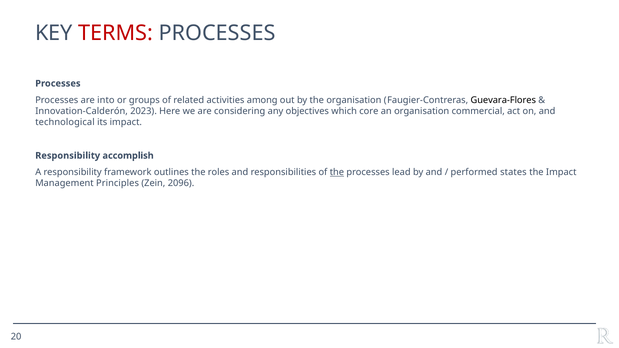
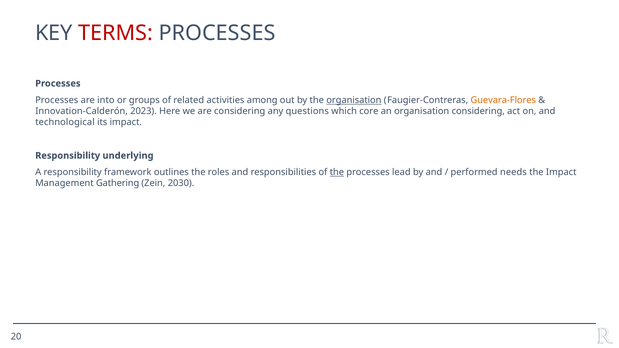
organisation underline: none -> present (354, 100)
Guevara-Flores colour: black -> orange (503, 100)
objectives: objectives -> questions (307, 111)
organisation commercial: commercial -> considering (478, 111)
accomplish: accomplish -> underlying (128, 156)
states: states -> needs (513, 172)
Principles: Principles -> Gathering (118, 184)
2096: 2096 -> 2030 (181, 184)
